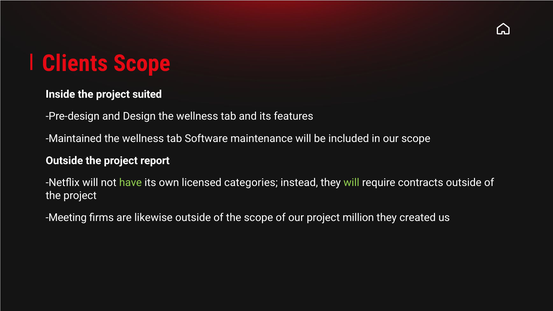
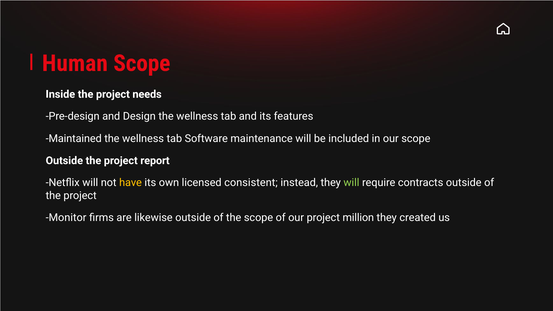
Clients: Clients -> Human (75, 63)
suited: suited -> needs (147, 94)
have colour: light green -> yellow (131, 183)
categories: categories -> consistent (251, 183)
Meeting: Meeting -> Monitor (66, 218)
